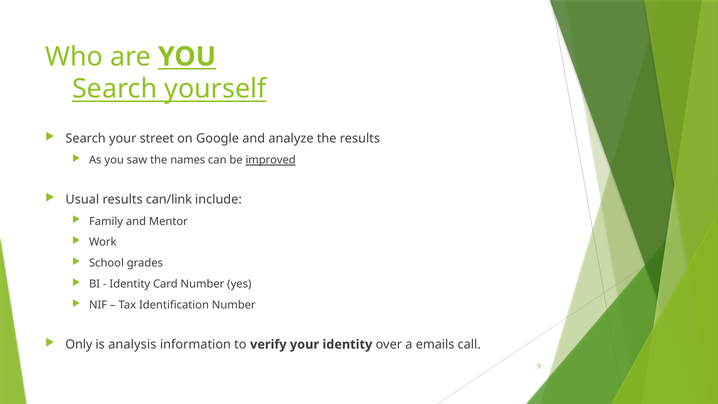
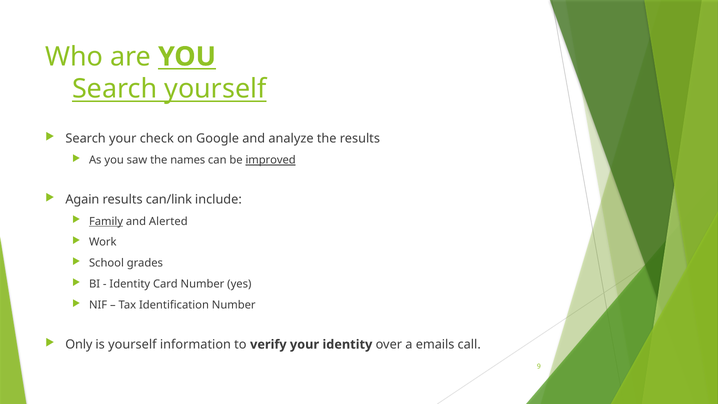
street: street -> check (157, 138)
Usual: Usual -> Again (82, 200)
Family underline: none -> present (106, 221)
Mentor: Mentor -> Alerted (168, 221)
is analysis: analysis -> yourself (132, 344)
